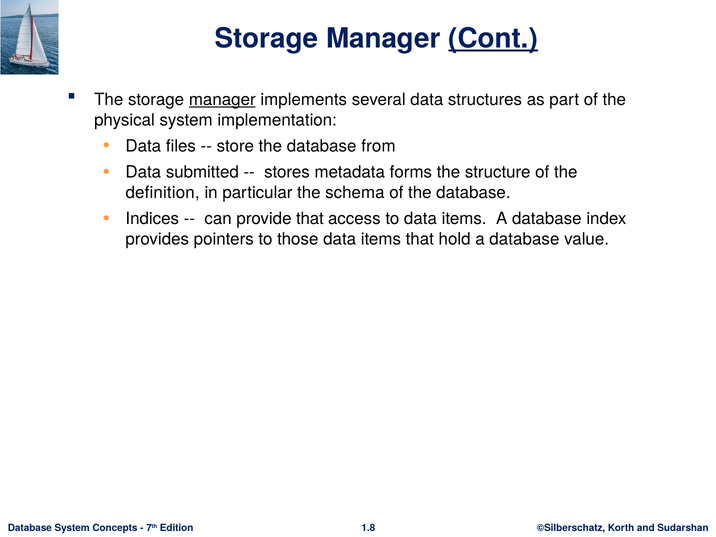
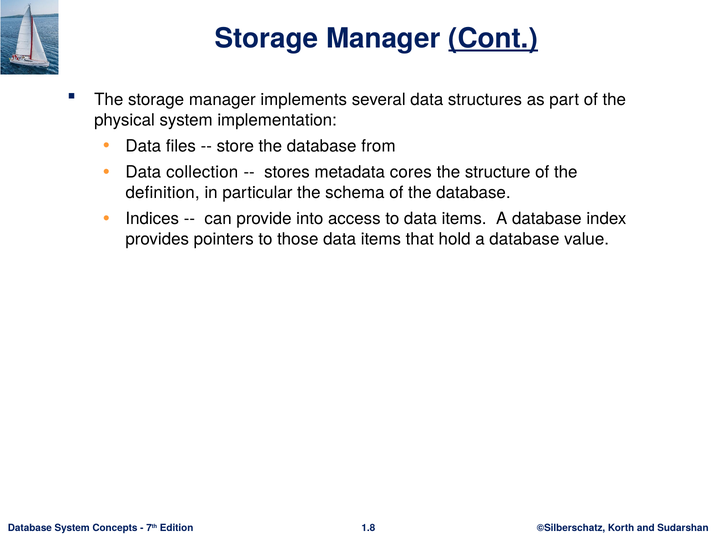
manager underline: present -> none (222, 100)
submitted: submitted -> collection (202, 172)
forms: forms -> cores (411, 172)
provide that: that -> into (310, 219)
